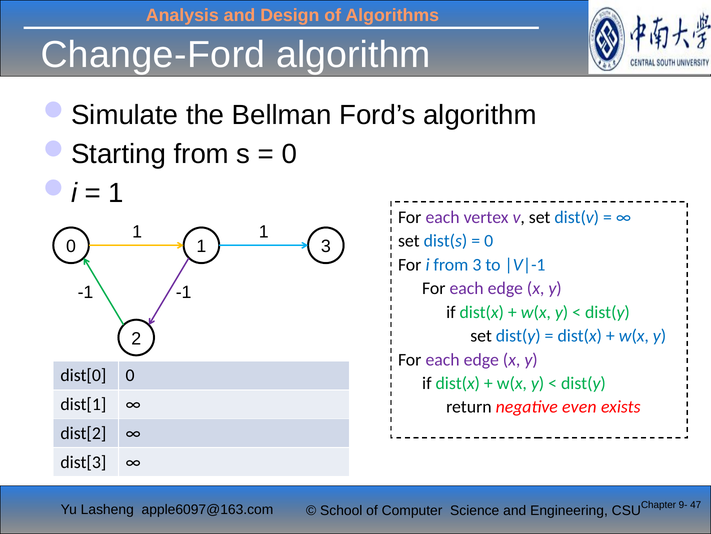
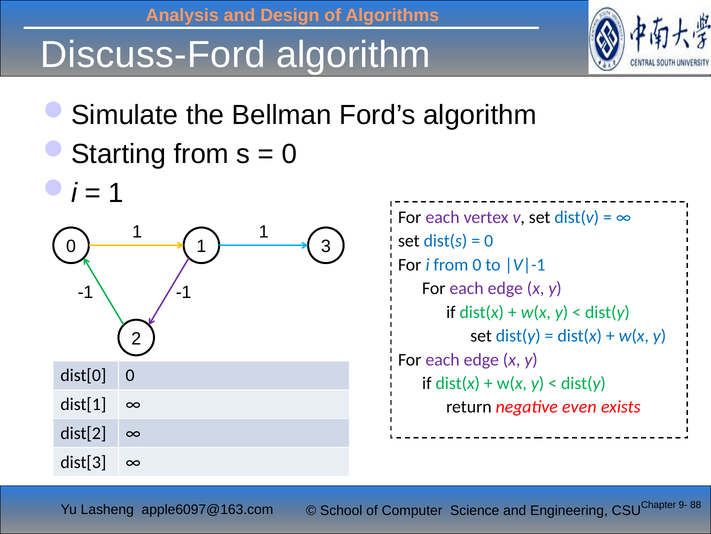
Change-Ford: Change-Ford -> Discuss-Ford (153, 55)
from 3: 3 -> 0 (477, 264)
47: 47 -> 88 (696, 504)
